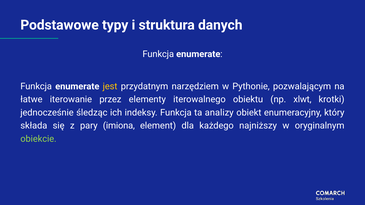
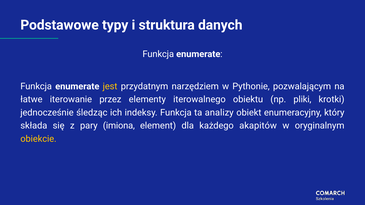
xlwt: xlwt -> pliki (302, 100)
najniższy: najniższy -> akapitów (258, 126)
obiekcie colour: light green -> yellow (38, 139)
